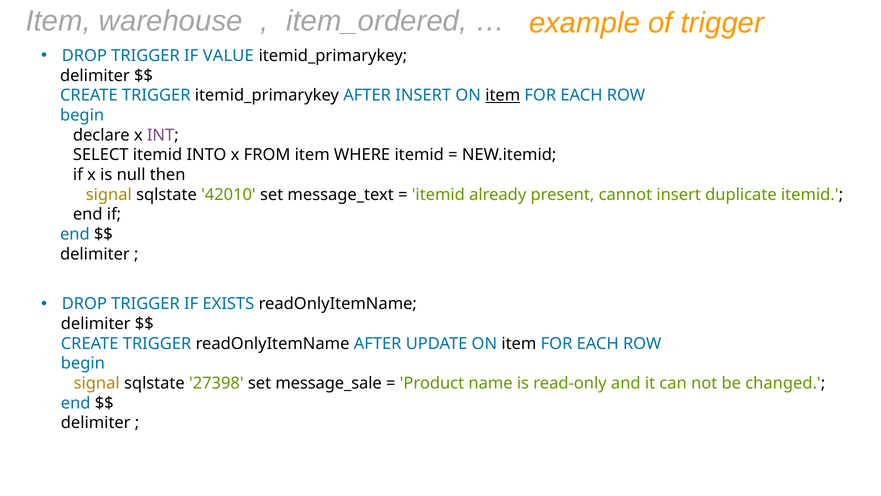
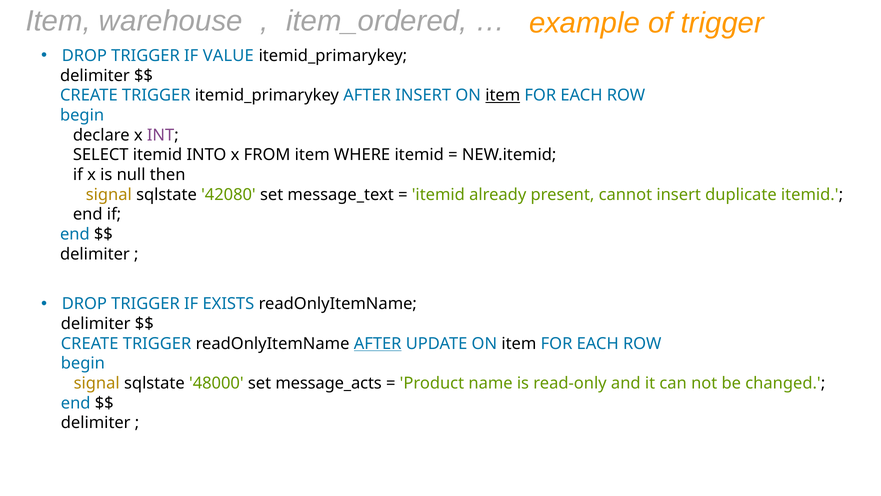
42010: 42010 -> 42080 (228, 194)
AFTER underline: none -> present (378, 343)
27398: 27398 -> 48000 (216, 383)
message_sale: message_sale -> message_acts (329, 383)
